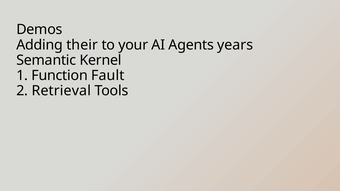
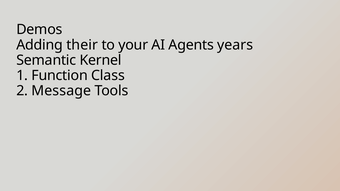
Fault: Fault -> Class (108, 76)
Retrieval: Retrieval -> Message (61, 91)
